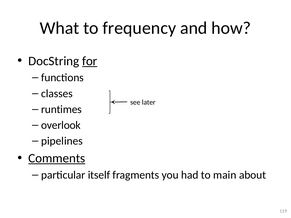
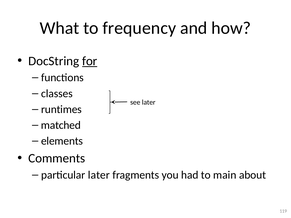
overlook: overlook -> matched (61, 125)
pipelines: pipelines -> elements (62, 141)
Comments underline: present -> none (57, 158)
particular itself: itself -> later (99, 175)
